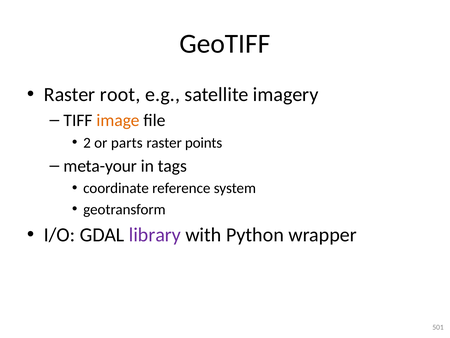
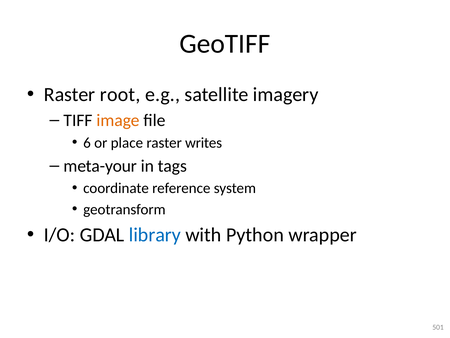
2: 2 -> 6 (87, 143)
parts: parts -> place (127, 143)
points: points -> writes (204, 143)
library colour: purple -> blue (155, 234)
